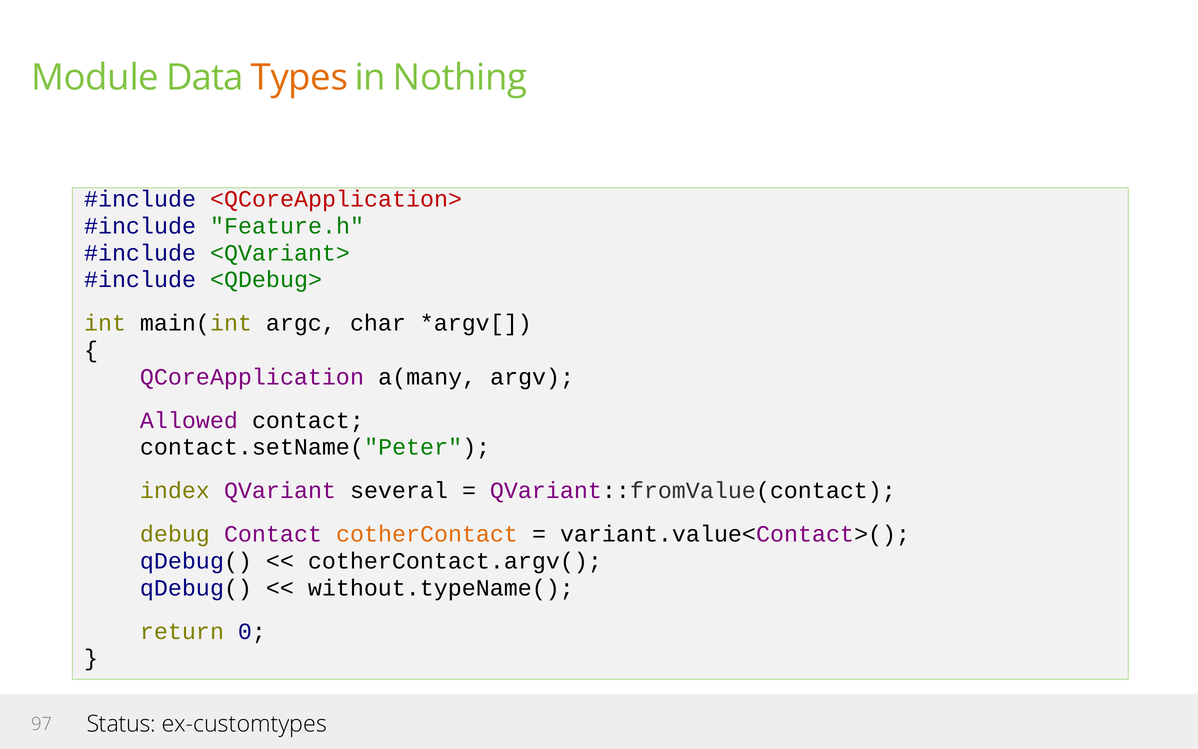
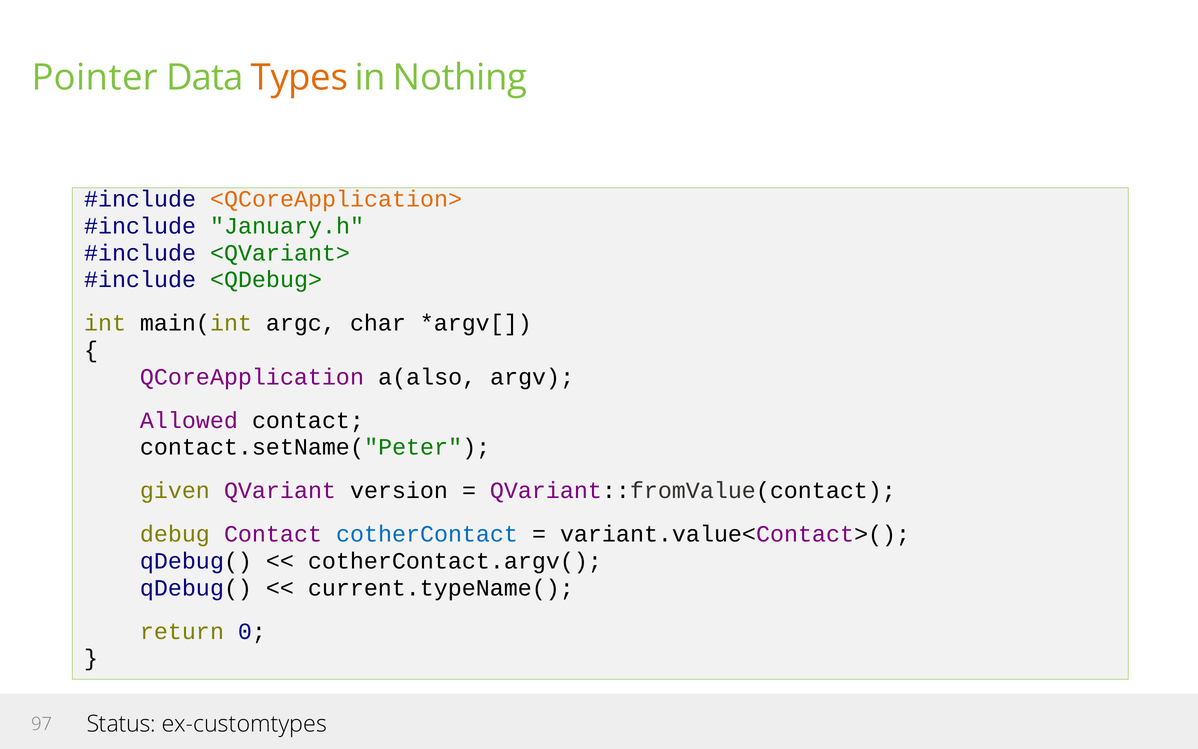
Module: Module -> Pointer (95, 78)
<QCoreApplication> colour: red -> orange (336, 199)
Feature.h: Feature.h -> January.h (287, 226)
a(many: a(many -> a(also (427, 377)
index: index -> given (175, 491)
several: several -> version (399, 491)
cotherContact colour: orange -> blue (427, 534)
without.typeName(: without.typeName( -> current.typeName( (441, 588)
